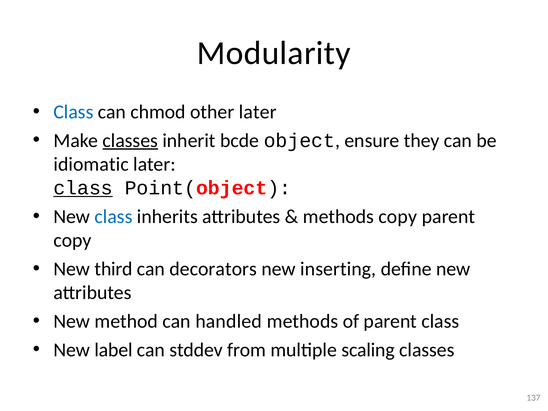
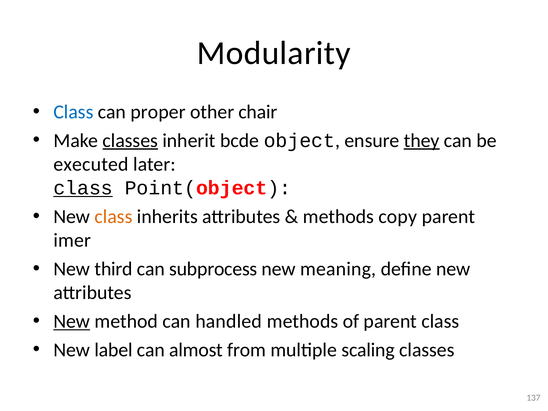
chmod: chmod -> proper (158, 112)
other later: later -> chair (258, 112)
they underline: none -> present (422, 141)
idiomatic: idiomatic -> executed (91, 164)
class colour: blue -> orange (113, 217)
copy: copy -> imer (72, 240)
decorators: decorators -> subprocess (213, 269)
inserting: inserting -> meaning (338, 269)
New underline: none -> present (72, 321)
stddev: stddev -> almost (196, 350)
